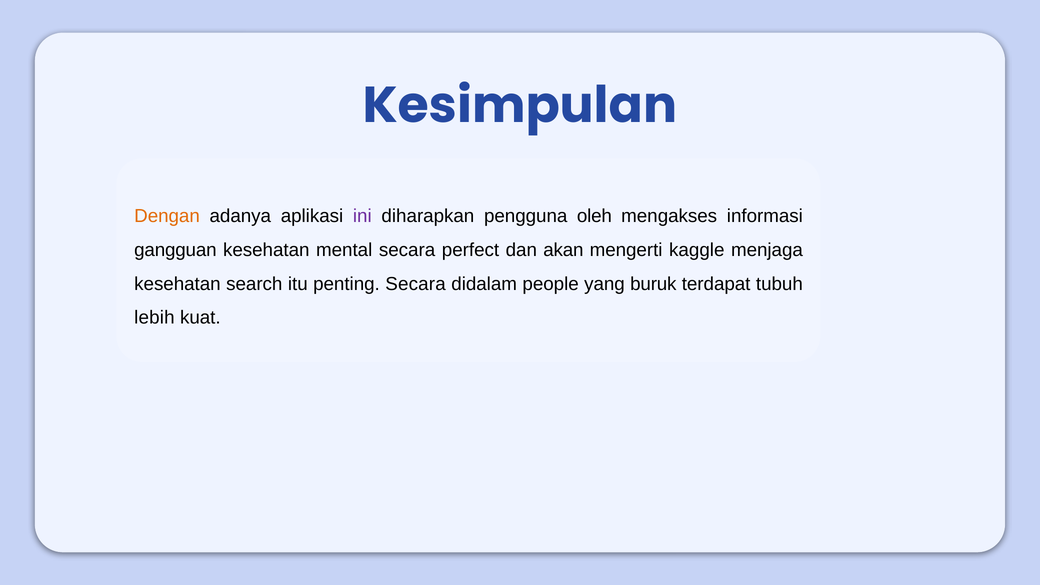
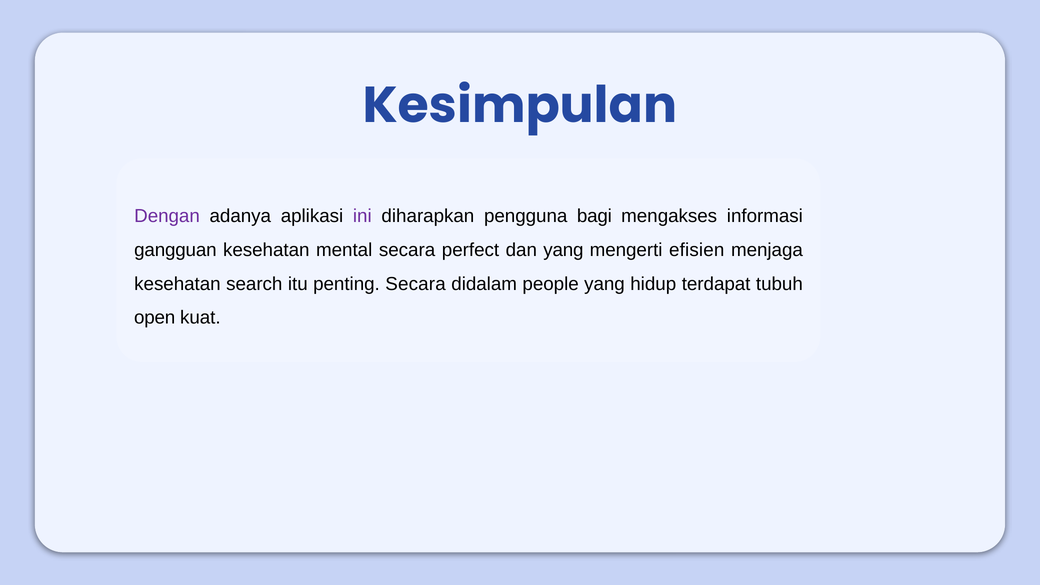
Dengan colour: orange -> purple (167, 216)
oleh: oleh -> bagi (594, 216)
dan akan: akan -> yang (563, 250)
kaggle: kaggle -> efisien (697, 250)
buruk: buruk -> hidup (653, 284)
lebih: lebih -> open (155, 318)
